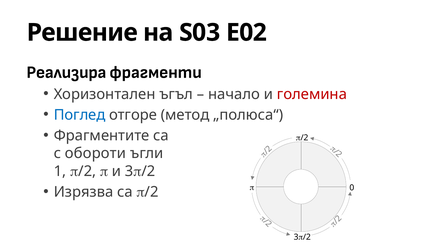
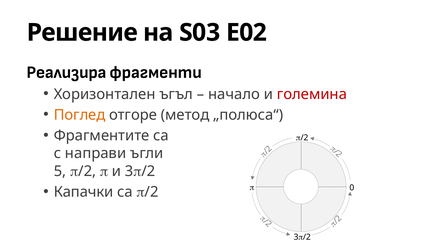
Поглед colour: blue -> orange (80, 115)
обороти: обороти -> направи (96, 154)
1: 1 -> 5 (60, 171)
Изрязва: Изрязва -> Капачки (84, 192)
